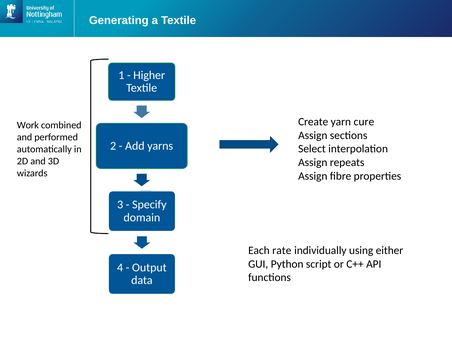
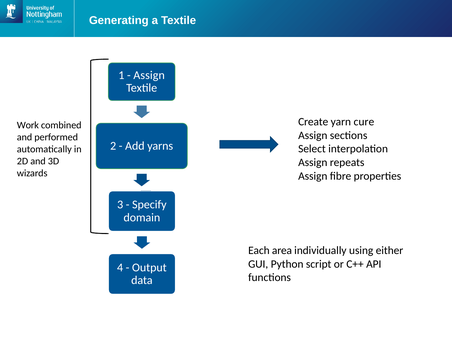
Higher: Higher -> Assign (149, 75)
rate: rate -> area (282, 250)
